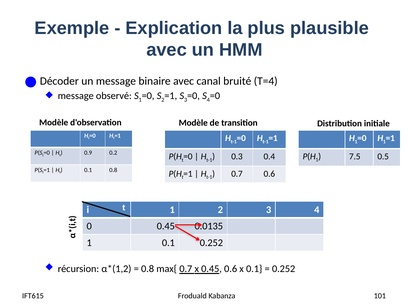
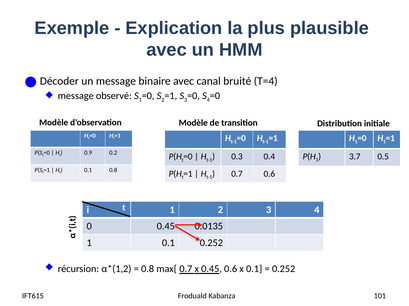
7.5: 7.5 -> 3.7 (355, 157)
